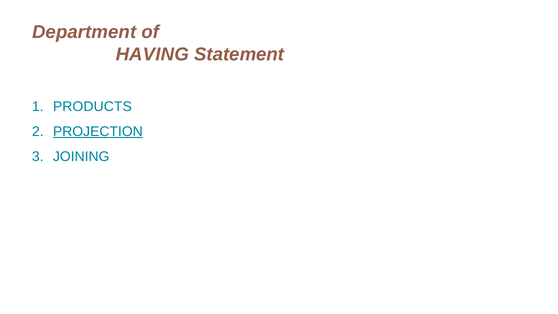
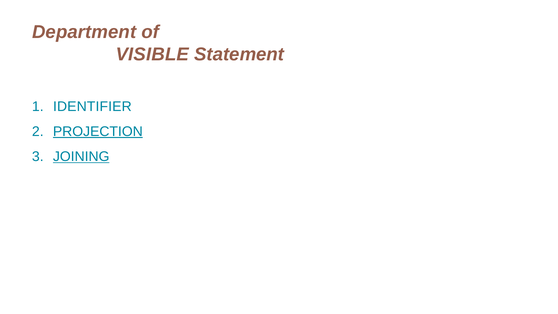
HAVING: HAVING -> VISIBLE (152, 54)
PRODUCTS: PRODUCTS -> IDENTIFIER (92, 106)
JOINING underline: none -> present (81, 157)
